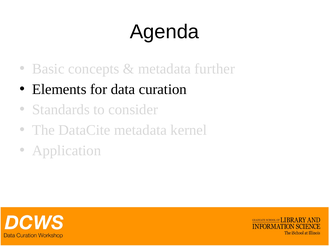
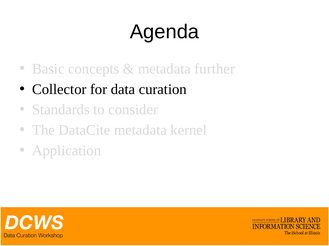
Elements: Elements -> Collector (59, 89)
